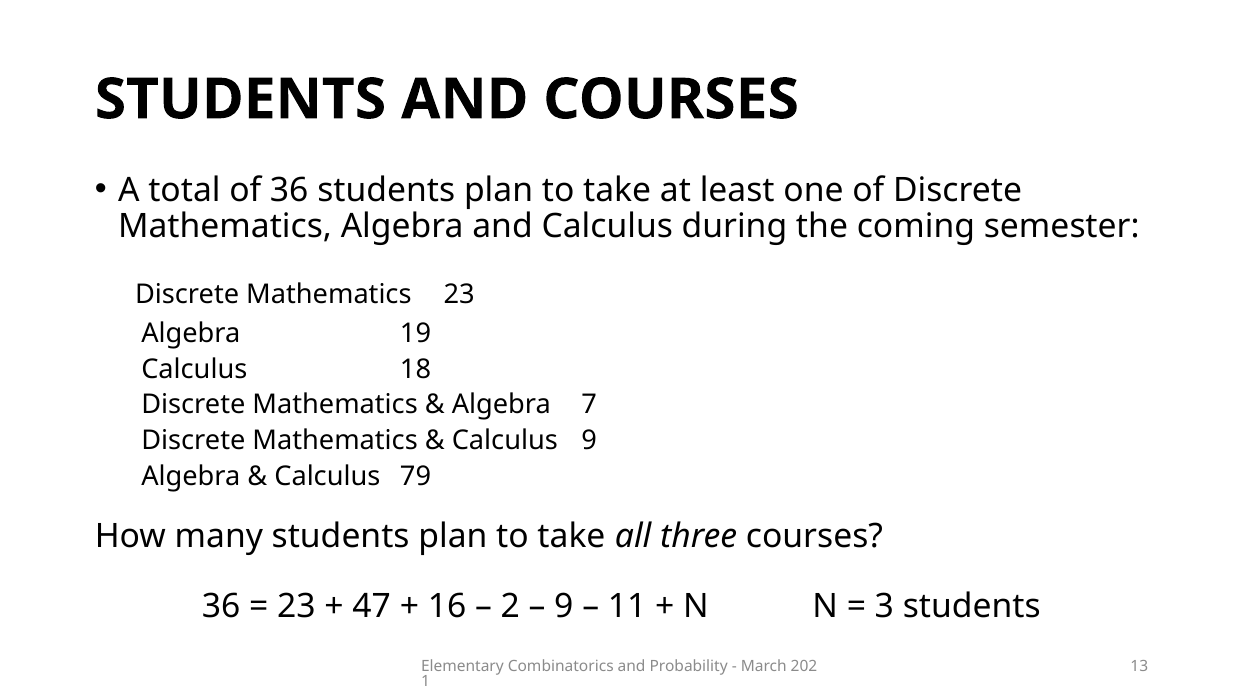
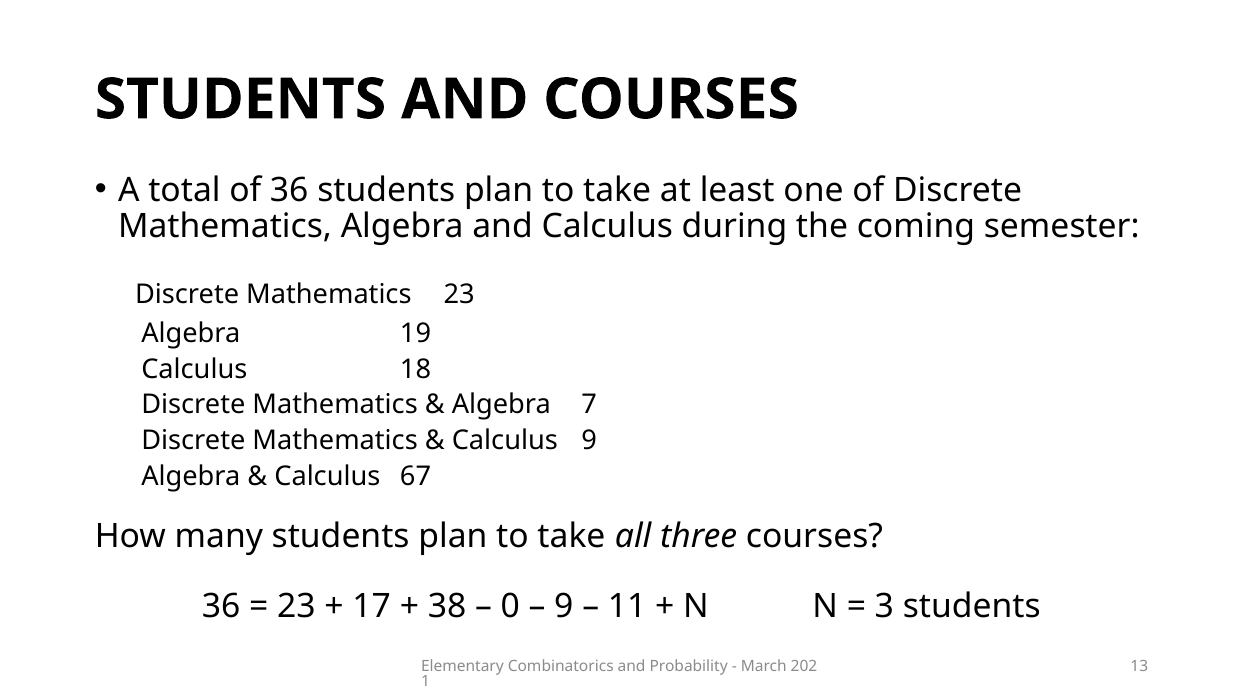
79: 79 -> 67 (416, 477)
47: 47 -> 17 (372, 607)
16: 16 -> 38 (447, 607)
2: 2 -> 0 (510, 607)
